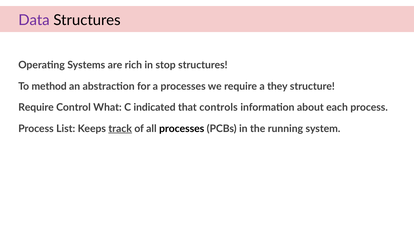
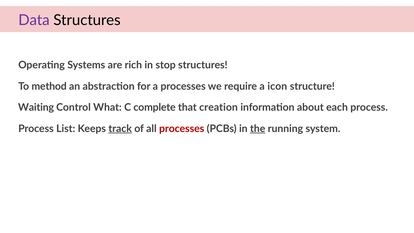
they: they -> icon (277, 86)
Require: Require -> Waiting (36, 107)
indicated: indicated -> complete (155, 107)
controls: controls -> creation (219, 107)
processes colour: black -> red (182, 129)
the underline: none -> present (258, 129)
